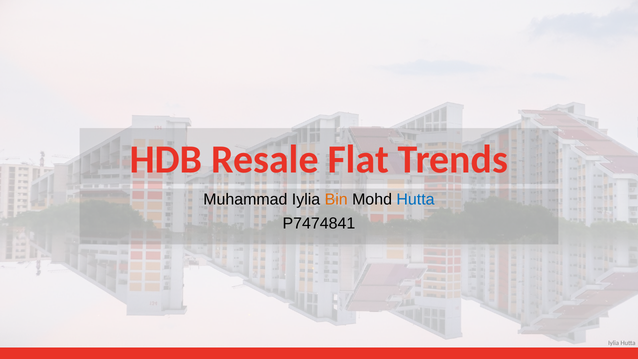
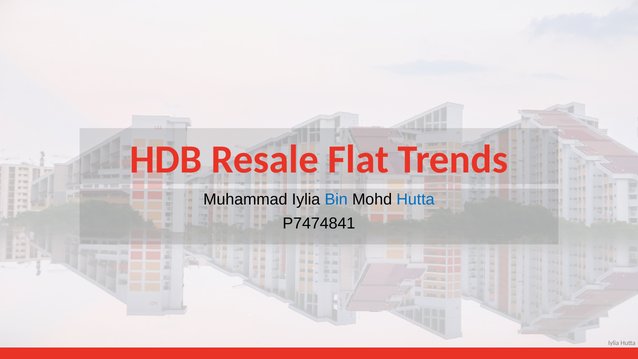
Bin colour: orange -> blue (336, 199)
